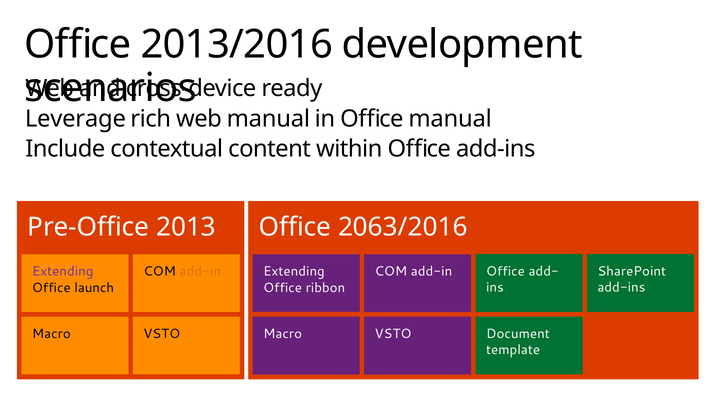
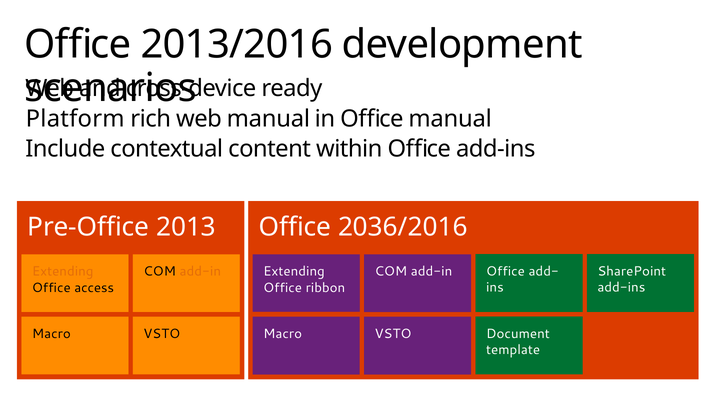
Leverage: Leverage -> Platform (75, 119)
2063/2016: 2063/2016 -> 2036/2016 (403, 227)
Extending colour: purple -> orange (63, 272)
launch: launch -> access (94, 288)
